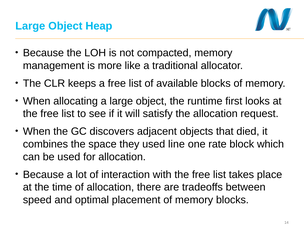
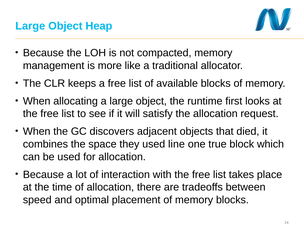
rate: rate -> true (218, 144)
